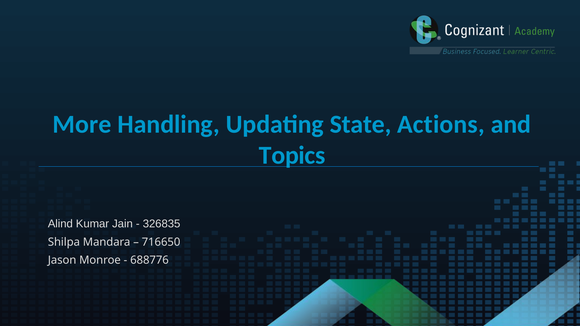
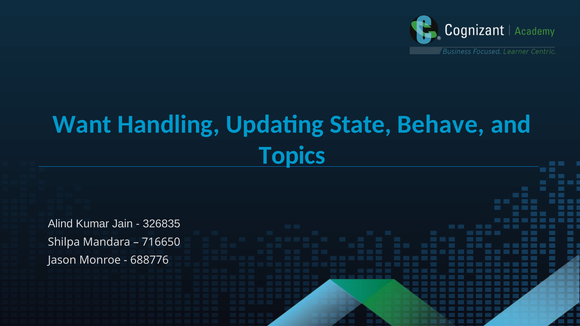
More: More -> Want (82, 125)
Actions: Actions -> Behave (441, 125)
